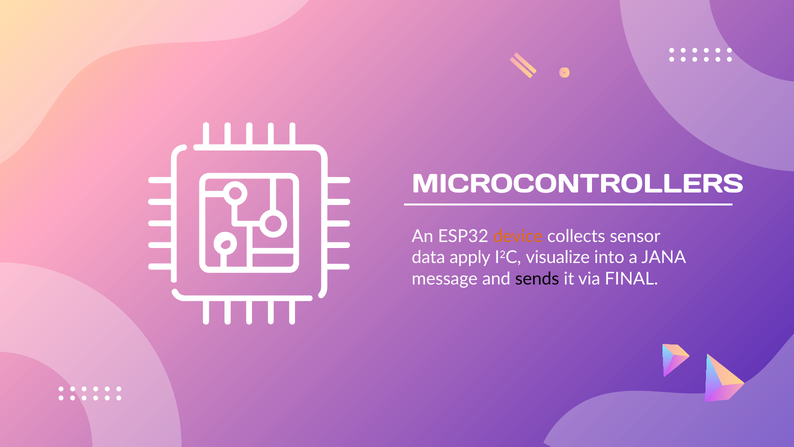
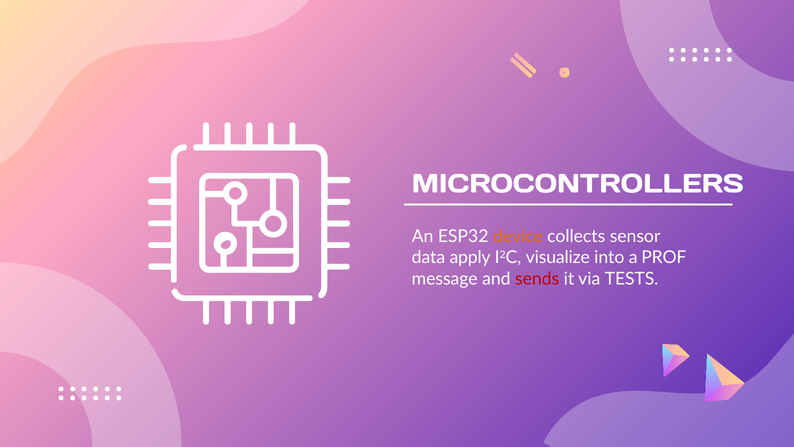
JANA: JANA -> PROF (664, 257)
sends colour: black -> red (537, 278)
FINAL: FINAL -> TESTS (632, 278)
